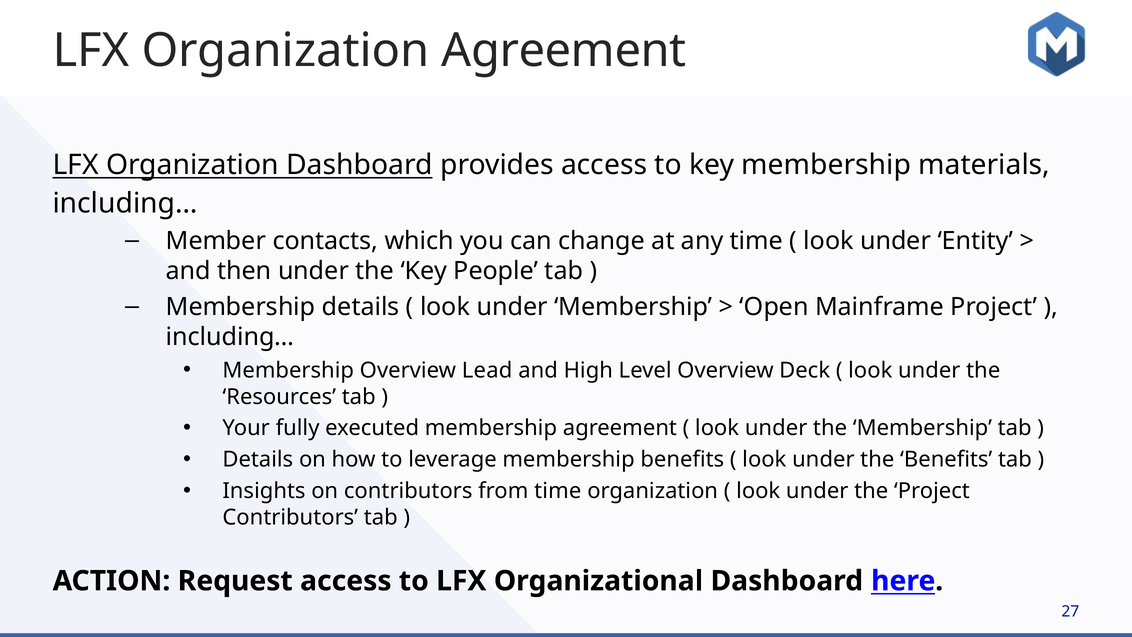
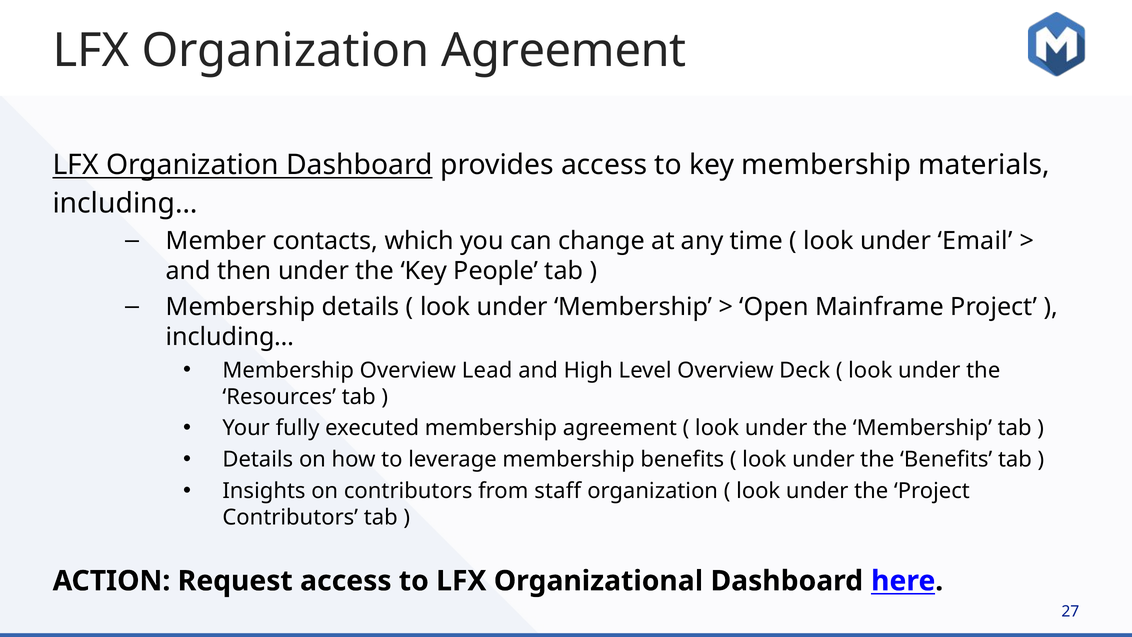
Entity: Entity -> Email (975, 241)
from time: time -> staff (558, 491)
